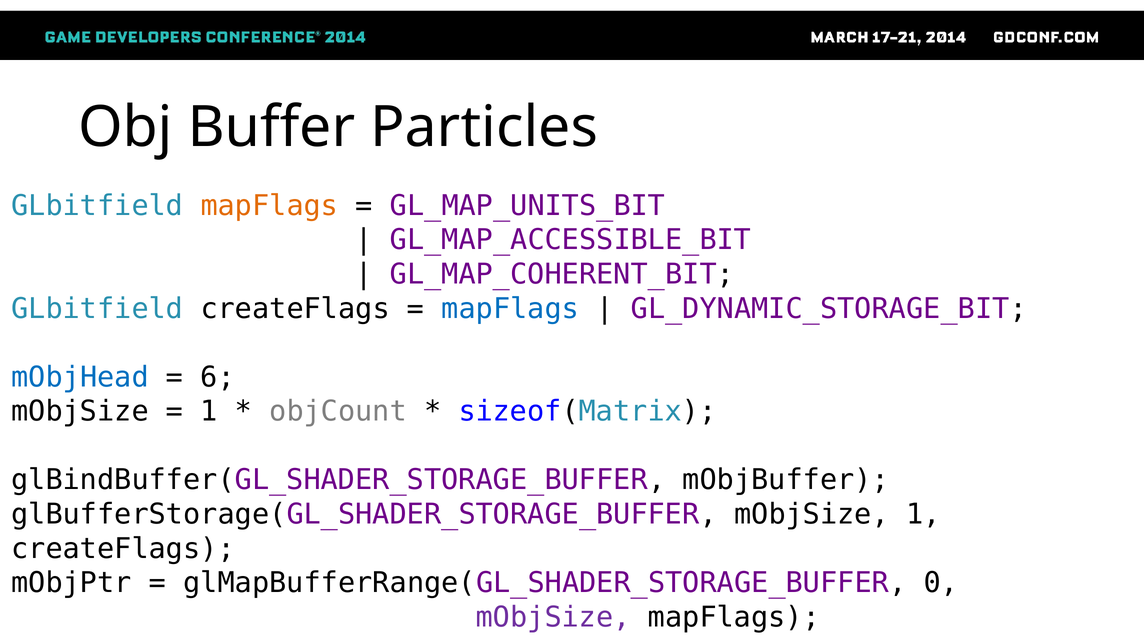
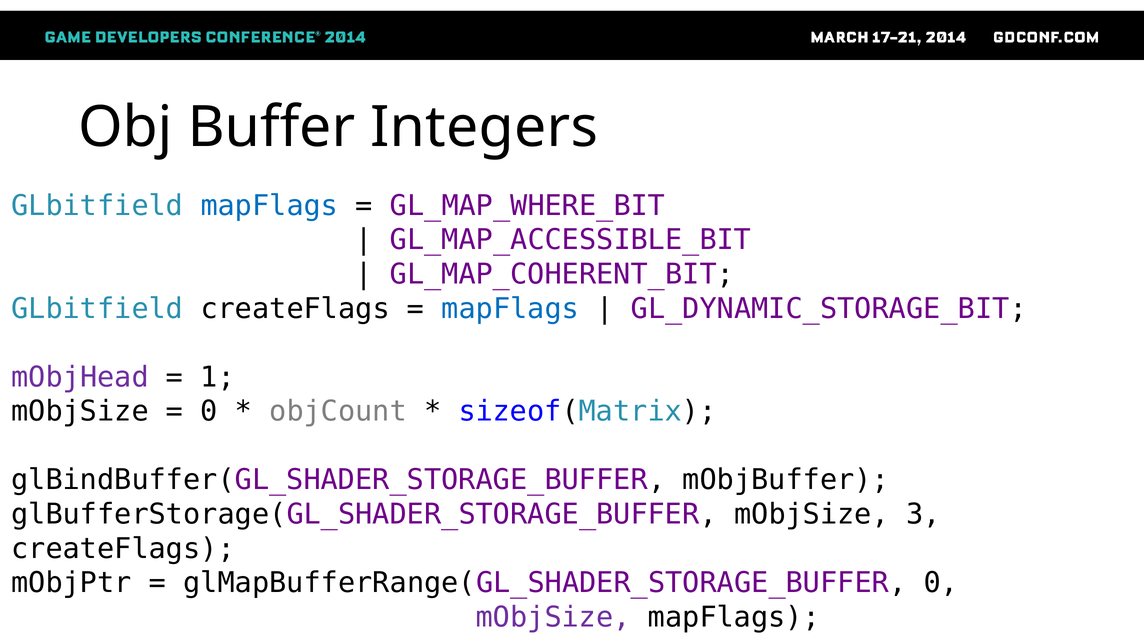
Particles: Particles -> Integers (484, 127)
mapFlags colour: orange -> blue (269, 206)
GL_MAP_UNITS_BIT: GL_MAP_UNITS_BIT -> GL_MAP_WHERE_BIT (528, 206)
mObjHead colour: blue -> purple (80, 377)
6: 6 -> 1 (218, 377)
1: 1 -> 0 (209, 412)
mObjSize 1: 1 -> 3 (923, 515)
